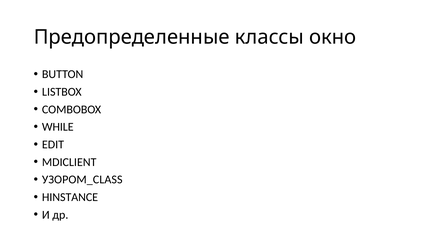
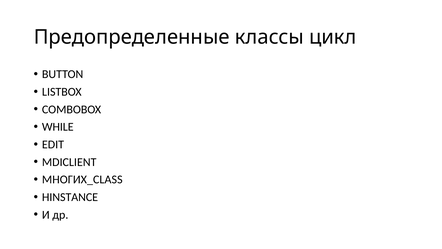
окно: окно -> цикл (333, 37)
УЗОРОМ_CLASS: УЗОРОМ_CLASS -> МНОГИХ_CLASS (82, 179)
